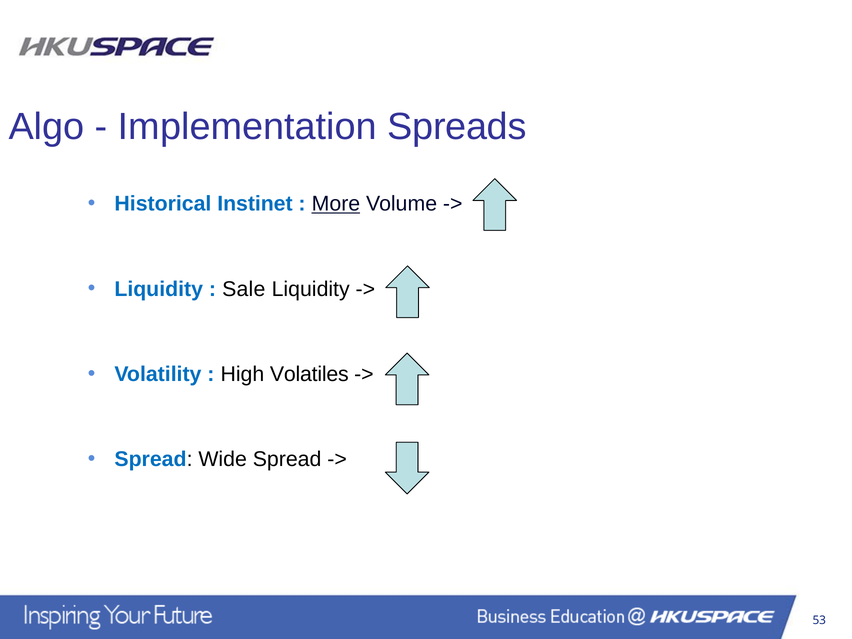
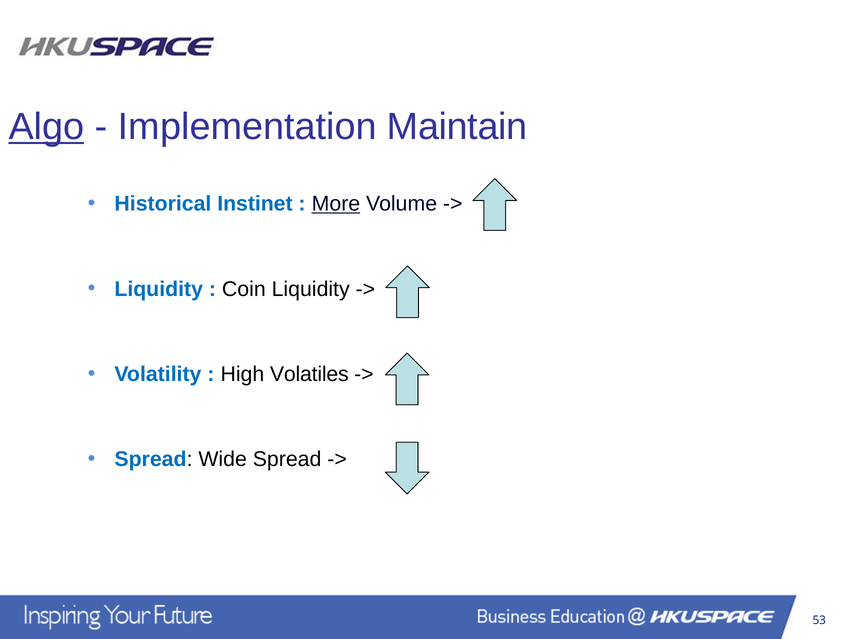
Algo underline: none -> present (46, 127)
Spreads: Spreads -> Maintain (457, 127)
Sale: Sale -> Coin (244, 289)
